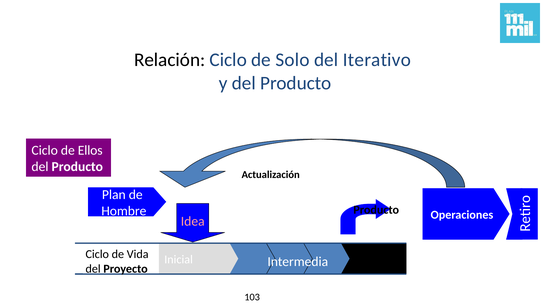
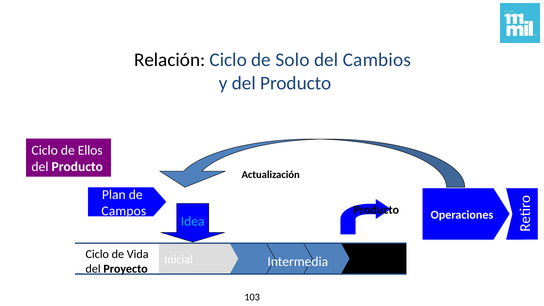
Iterativo: Iterativo -> Cambios (377, 60)
Hombre: Hombre -> Campos (124, 211)
Idea colour: pink -> light blue (193, 221)
